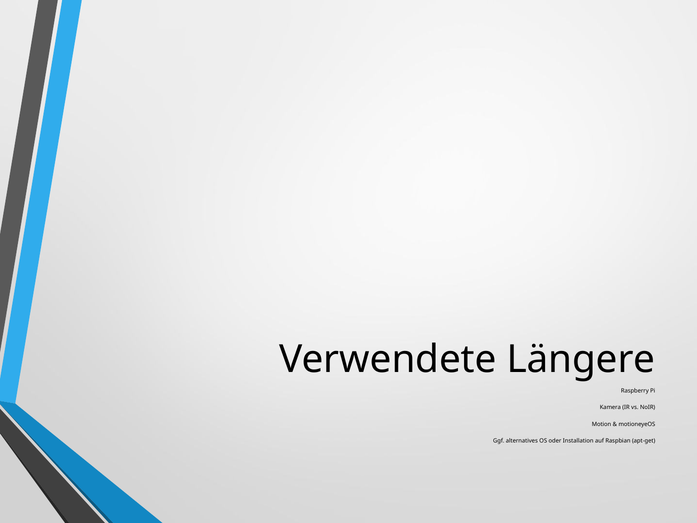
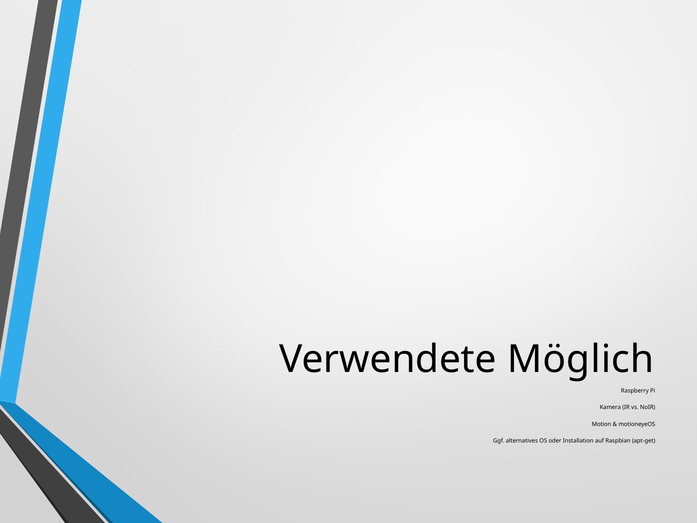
Längere: Längere -> Möglich (581, 359)
